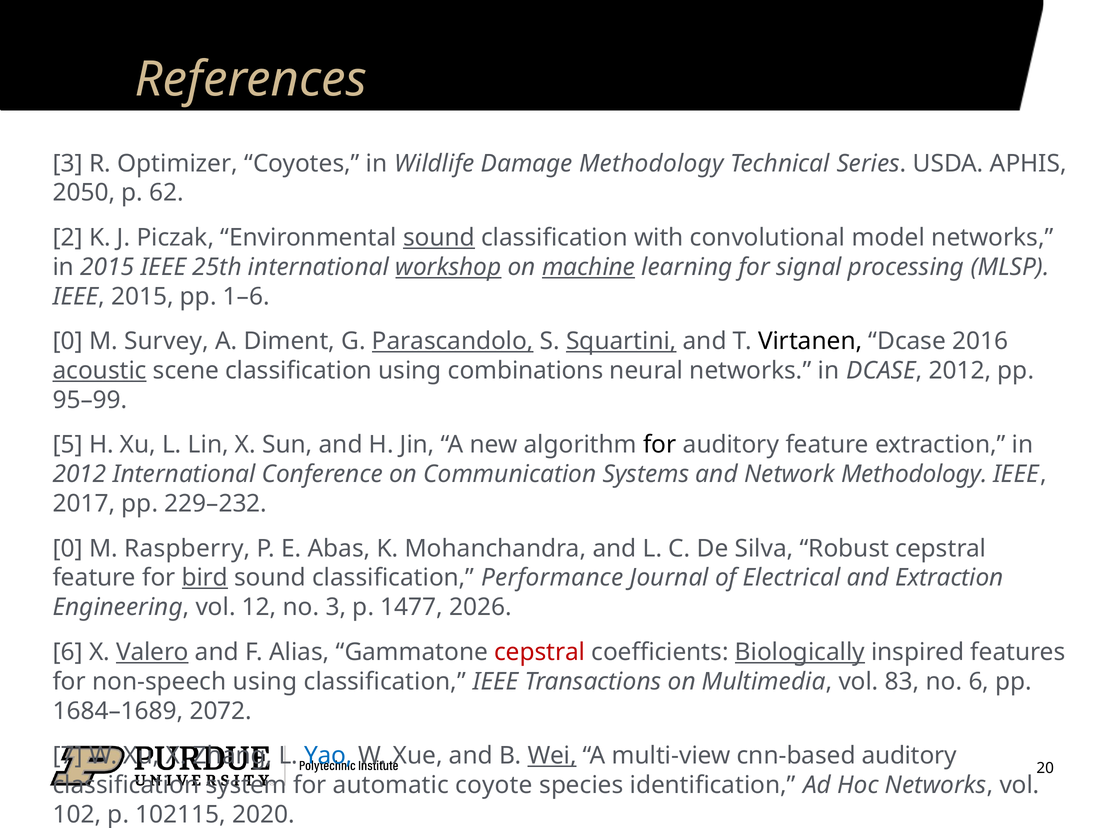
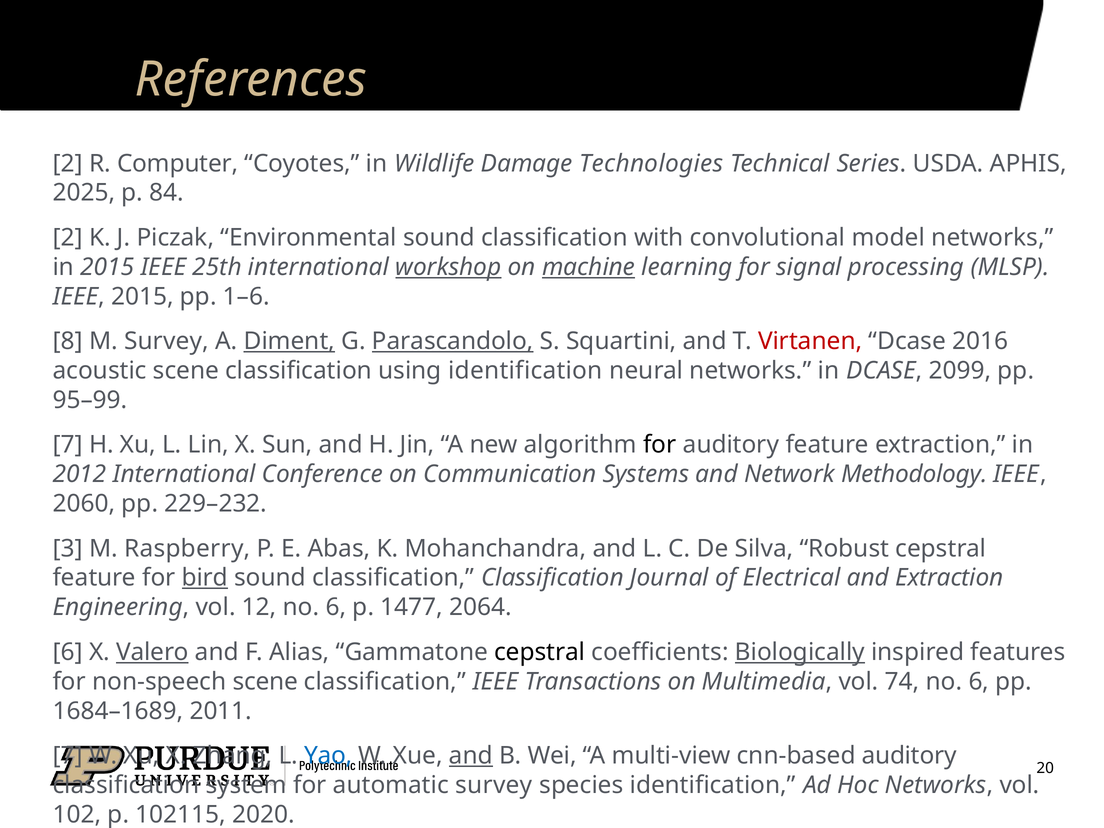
3: 3 -> 2 (68, 163)
Optimizer: Optimizer -> Computer (178, 163)
Damage Methodology: Methodology -> Technologies (651, 163)
2050: 2050 -> 2025 (84, 193)
62: 62 -> 84 (167, 193)
sound underline: present -> none (439, 238)
0: 0 -> 8 (68, 341)
Diment underline: none -> present (289, 341)
Squartini underline: present -> none (621, 341)
Virtanen colour: black -> red (810, 341)
acoustic underline: present -> none (100, 371)
using combinations: combinations -> identification (525, 371)
DCASE 2012: 2012 -> 2099 (960, 371)
5: 5 -> 7 (68, 445)
2017: 2017 -> 2060 (84, 504)
0: 0 -> 3 (68, 548)
classification Performance: Performance -> Classification (552, 578)
12 no 3: 3 -> 6 (336, 607)
2026: 2026 -> 2064 (480, 607)
cepstral colour: red -> black (540, 652)
non-speech using: using -> scene (265, 682)
83: 83 -> 74 (902, 682)
2072: 2072 -> 2011 (221, 711)
and underline: none -> present (471, 756)
Wei underline: present -> none (552, 756)
automatic coyote: coyote -> survey (494, 785)
